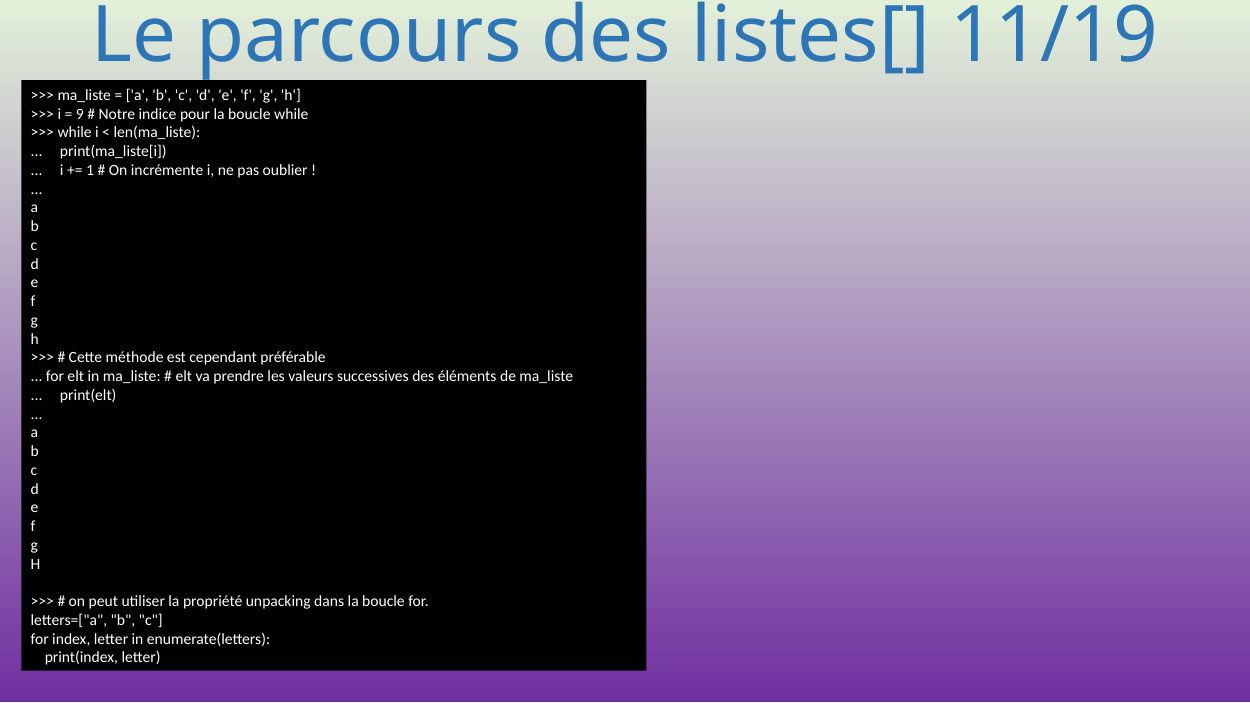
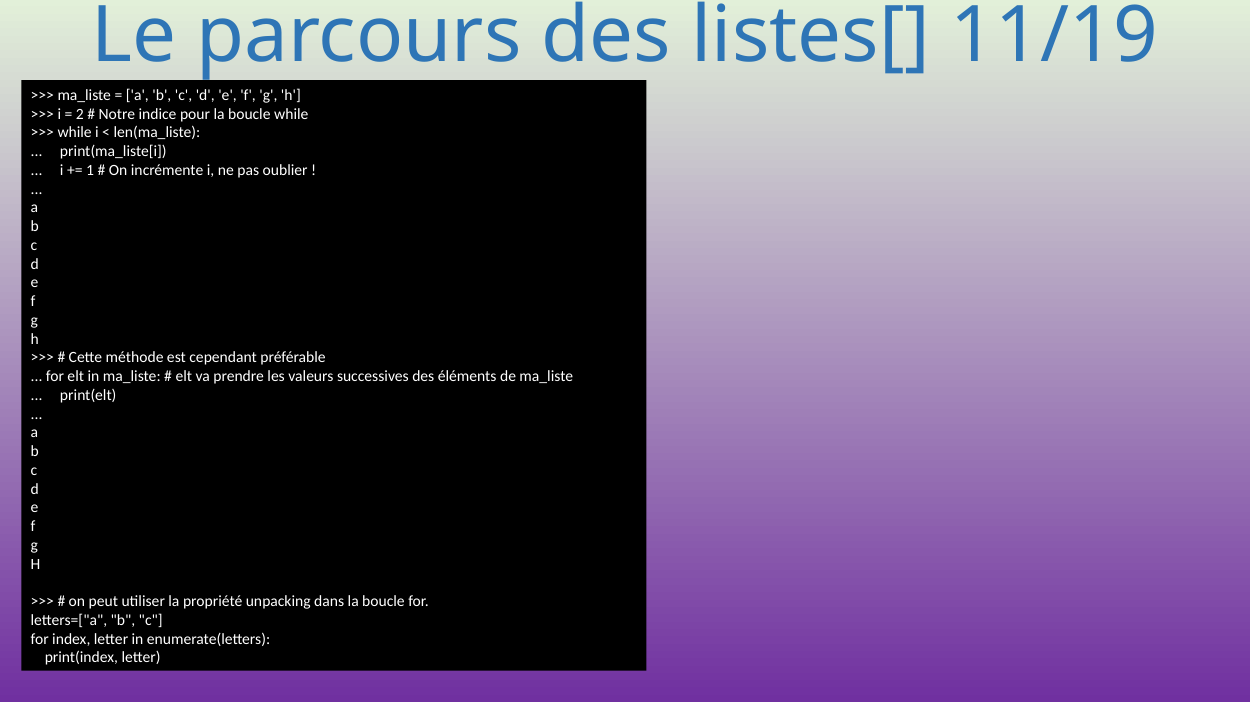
9: 9 -> 2 (80, 114)
